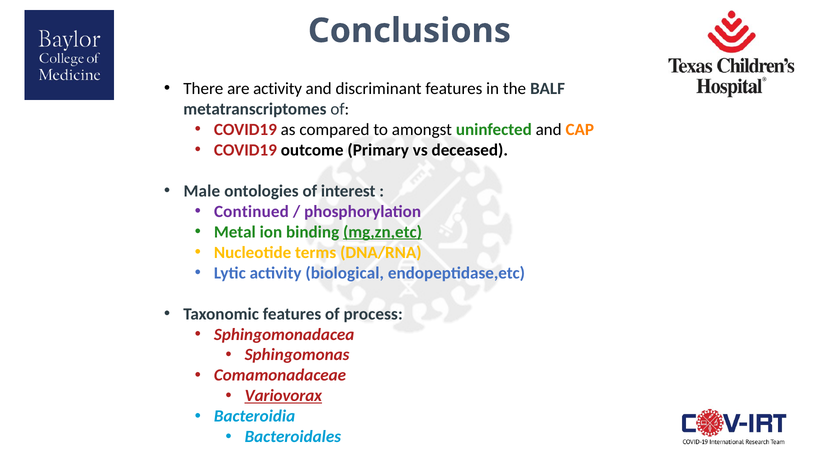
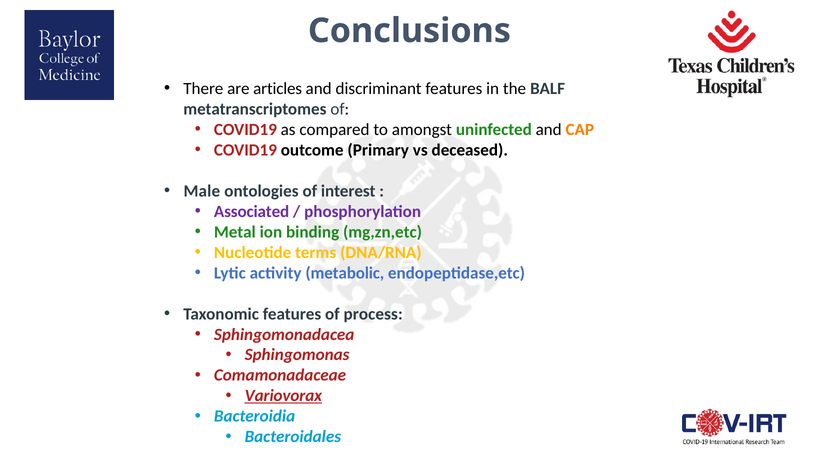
are activity: activity -> articles (278, 88)
Continued: Continued -> Associated (252, 211)
mg,zn,etc underline: present -> none (383, 232)
biological: biological -> metabolic (345, 273)
